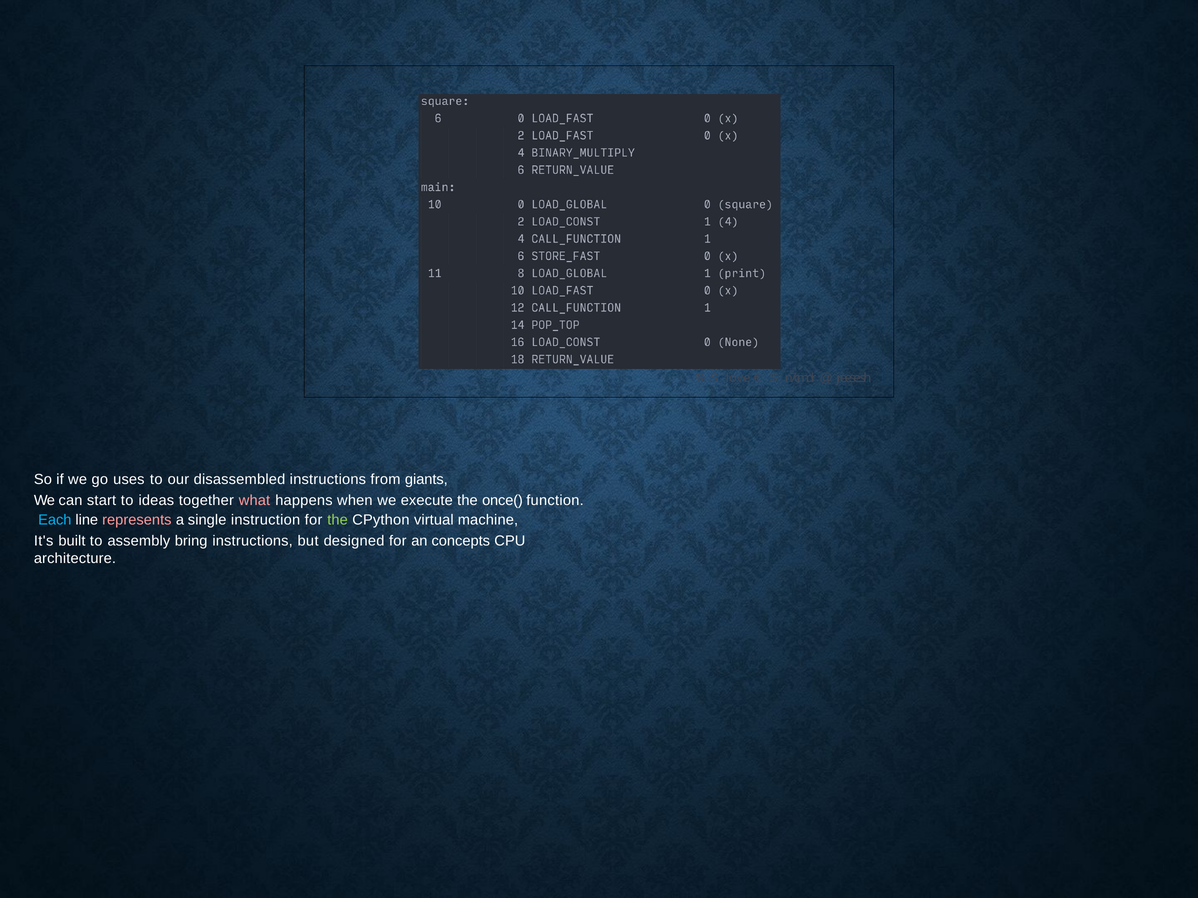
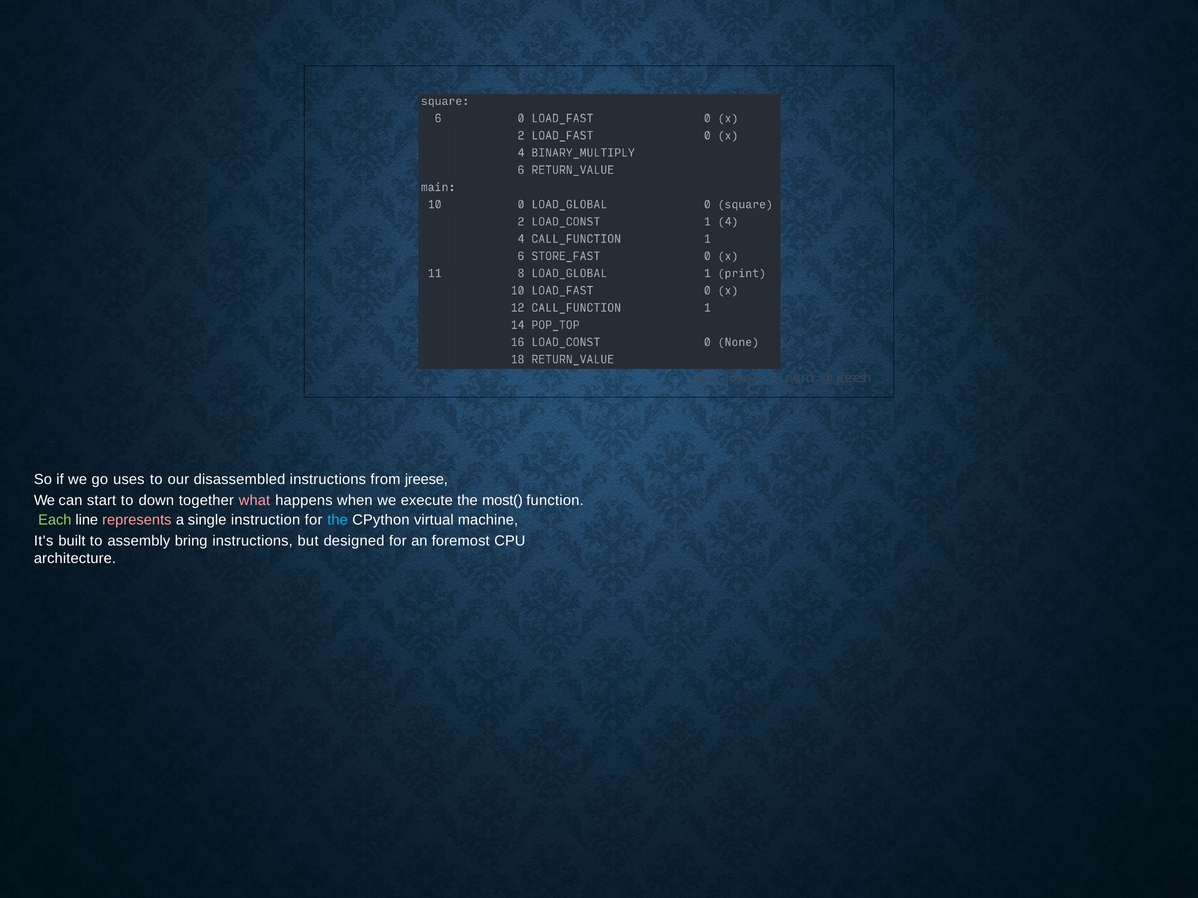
giants: giants -> jreese (426, 480)
ideas: ideas -> down (156, 500)
once(: once( -> most( (502, 500)
Each colour: light blue -> light green (55, 520)
the colour: light green -> light blue (338, 520)
concepts: concepts -> foremost (461, 541)
